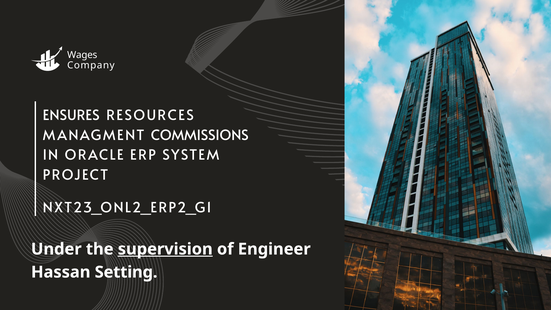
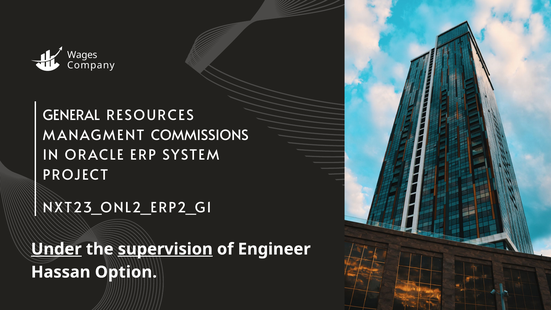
ENSURES: ENSURES -> GENERAL (71, 115)
Under underline: none -> present (56, 249)
Setting: Setting -> Option (126, 272)
